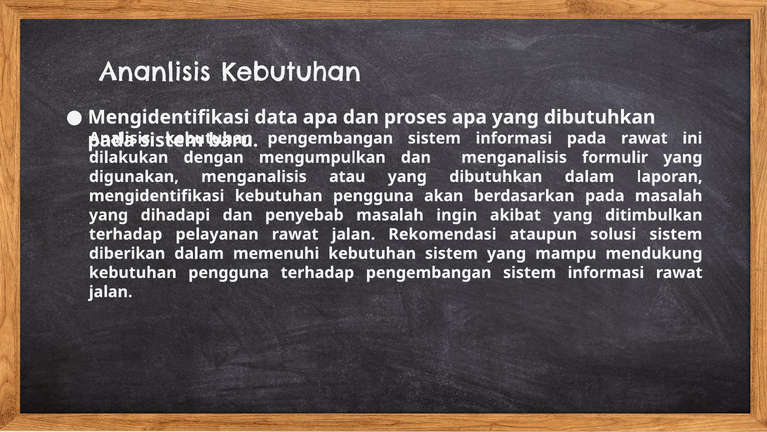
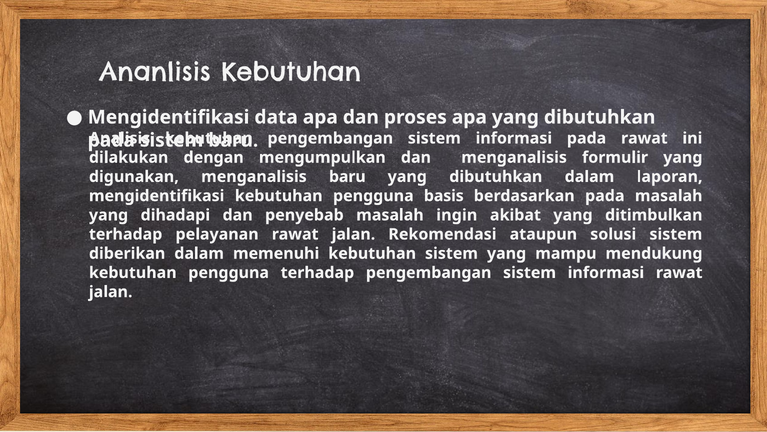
menganalisis atau: atau -> baru (347, 176)
akan: akan -> basis (444, 196)
